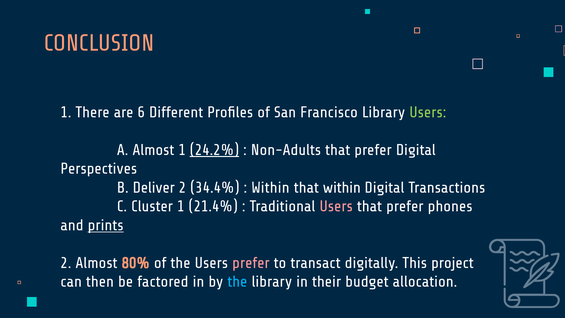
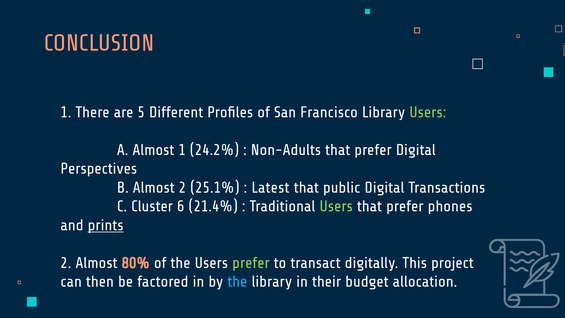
6: 6 -> 5 (141, 112)
24.2% underline: present -> none (214, 150)
B Deliver: Deliver -> Almost (154, 187)
34.4%: 34.4% -> 25.1% (215, 187)
Within: Within -> Latest (270, 187)
that within: within -> public (342, 187)
Cluster 1: 1 -> 6 (181, 206)
Users colour: pink -> light green (336, 206)
prefer colour: pink -> light green (251, 263)
